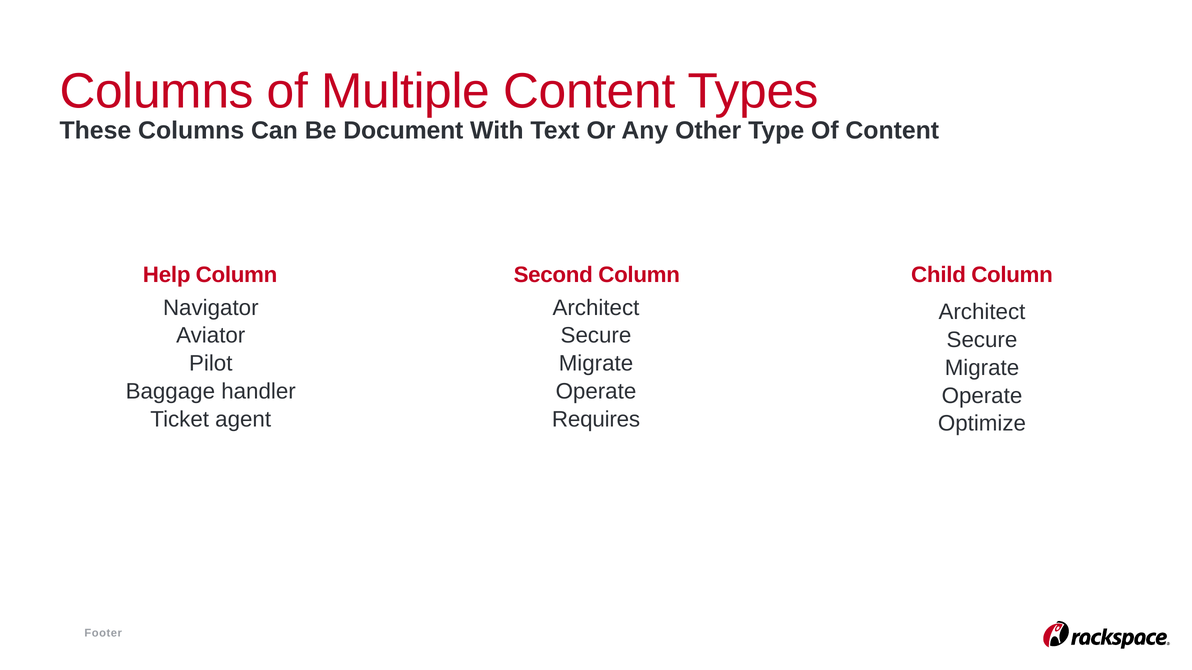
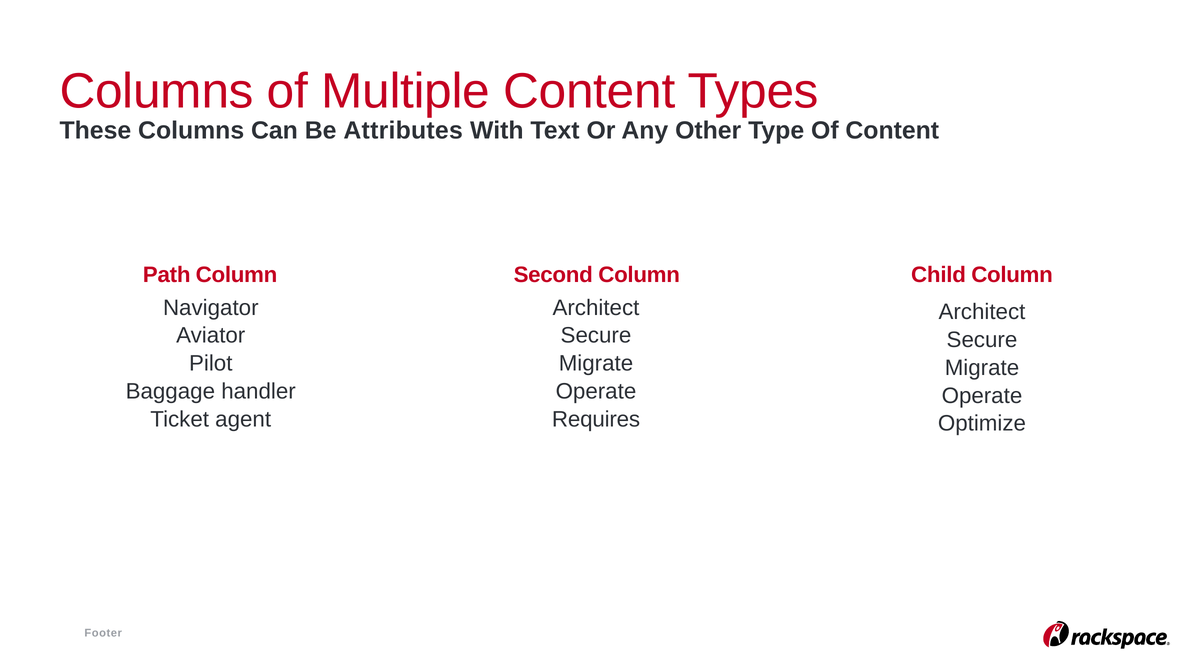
Document: Document -> Attributes (403, 131)
Help: Help -> Path (167, 275)
